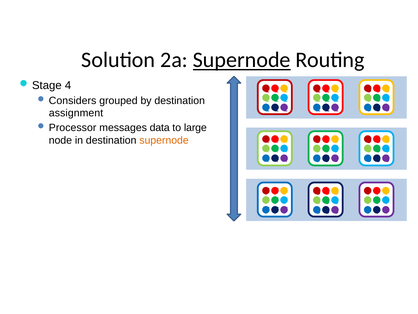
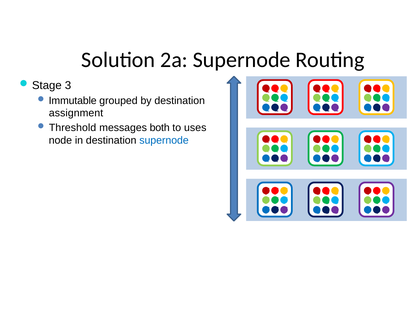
Supernode underline: present -> none (242, 60)
4: 4 -> 3 (68, 85)
Considers: Considers -> Immutable (73, 100)
Processor: Processor -> Threshold (73, 128)
data: data -> both (160, 128)
large: large -> uses (195, 128)
supernode colour: orange -> blue (164, 140)
